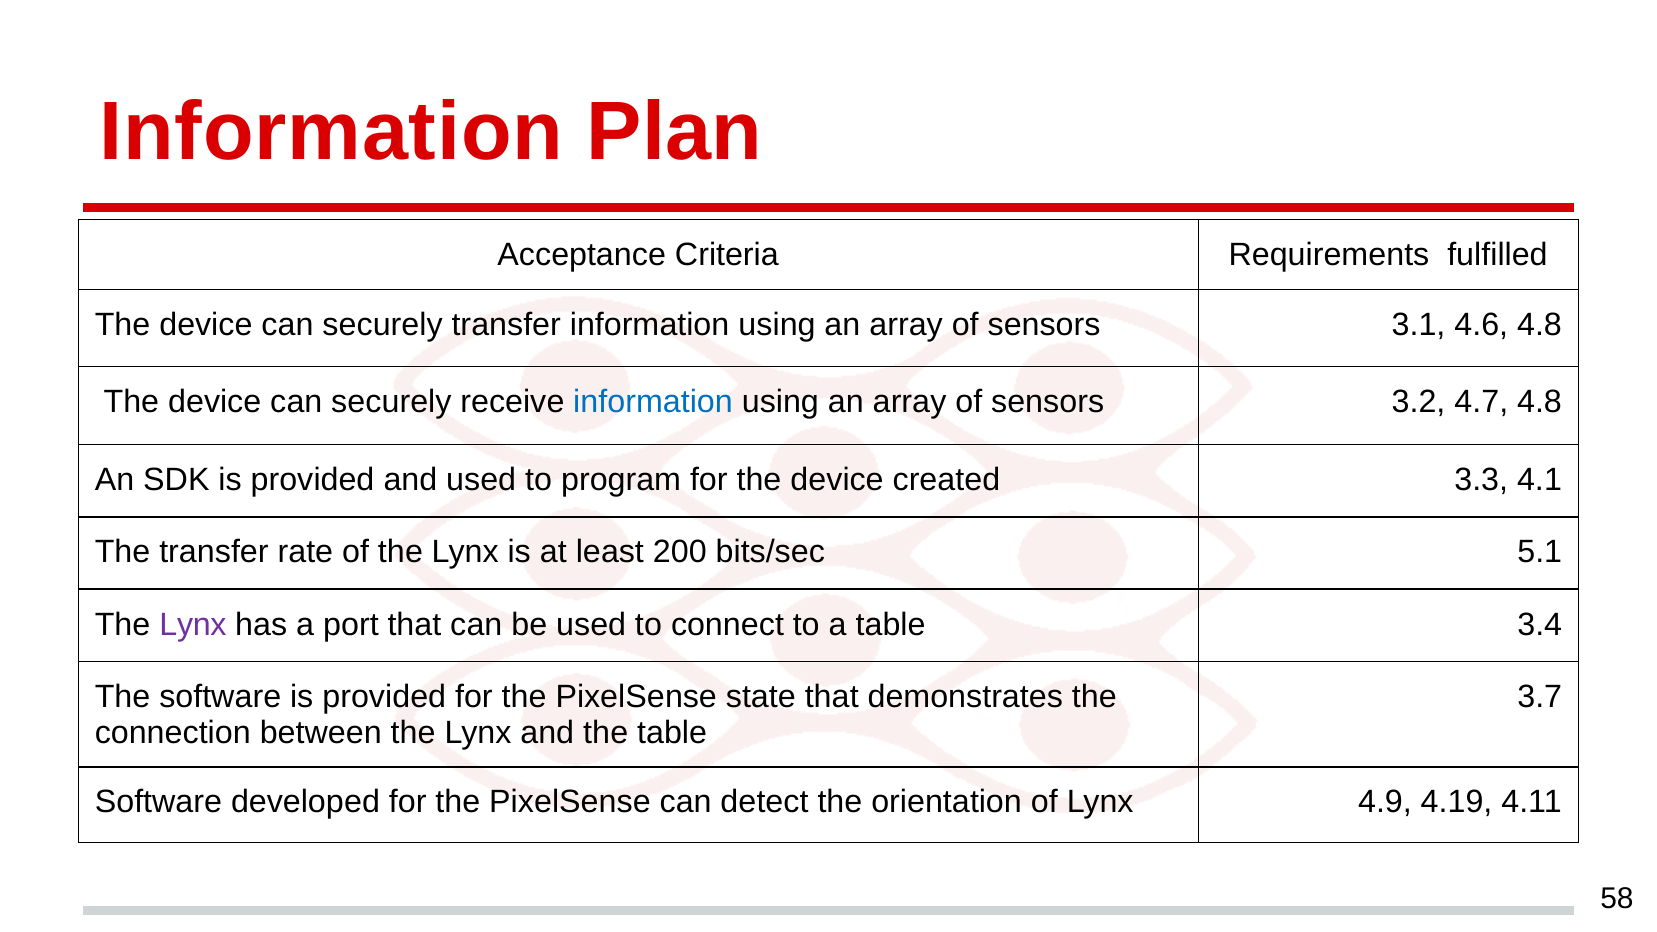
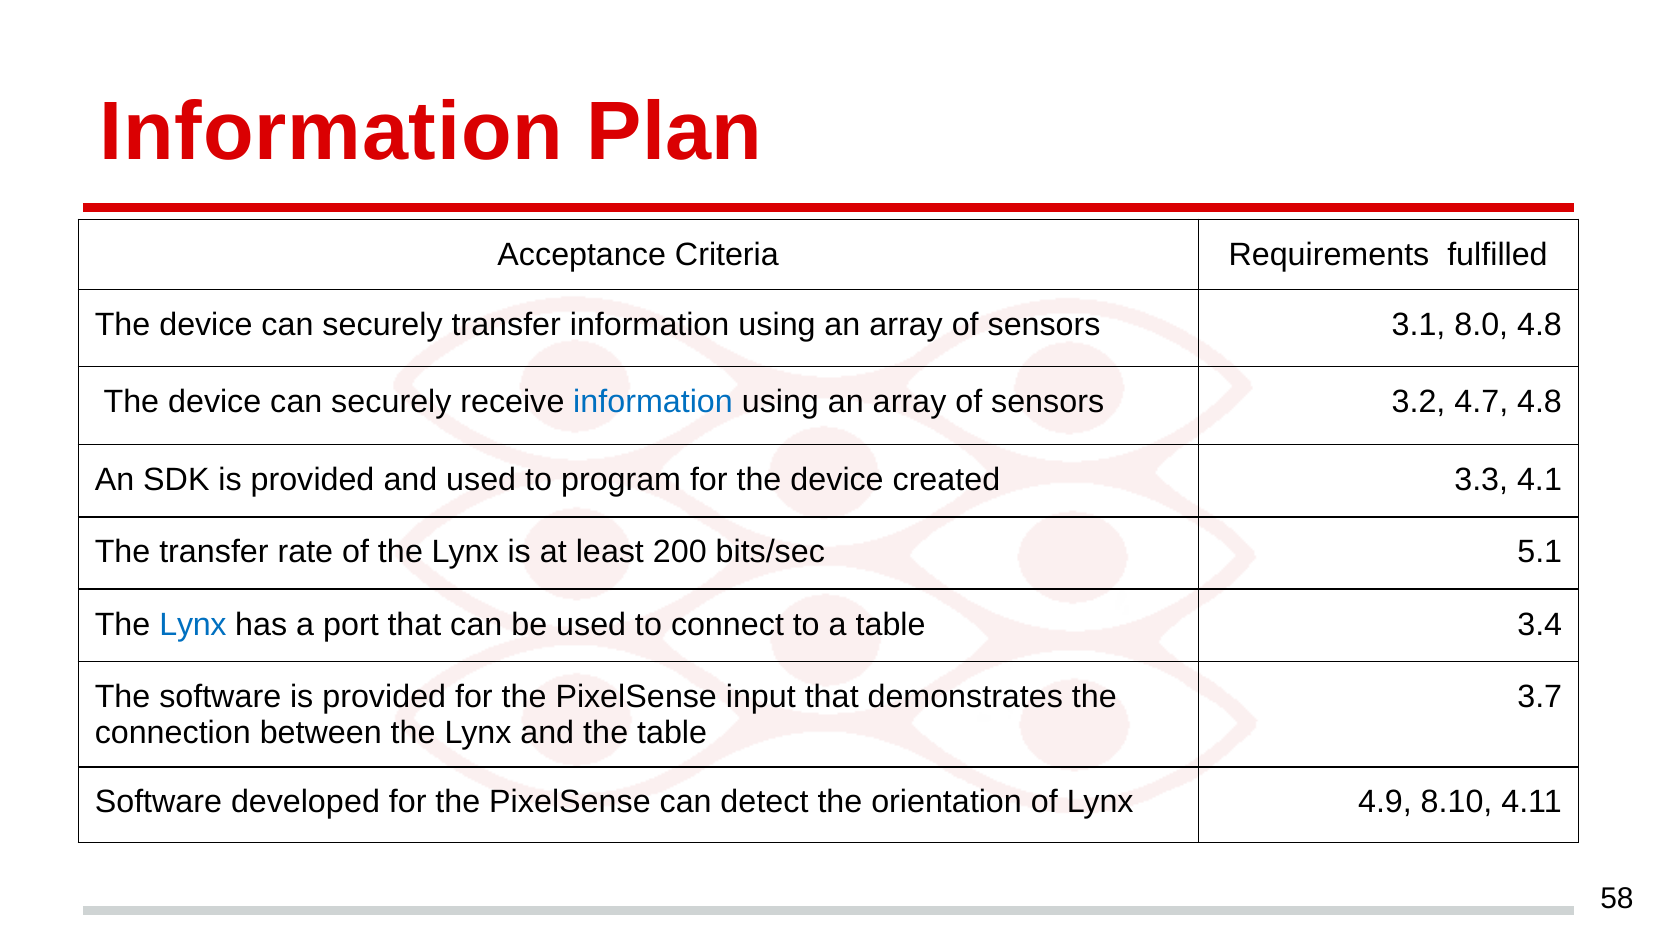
4.6: 4.6 -> 8.0 (1481, 325)
Lynx colour: purple -> blue (193, 624)
state: state -> input (761, 697)
4.19: 4.19 -> 8.10 (1457, 802)
